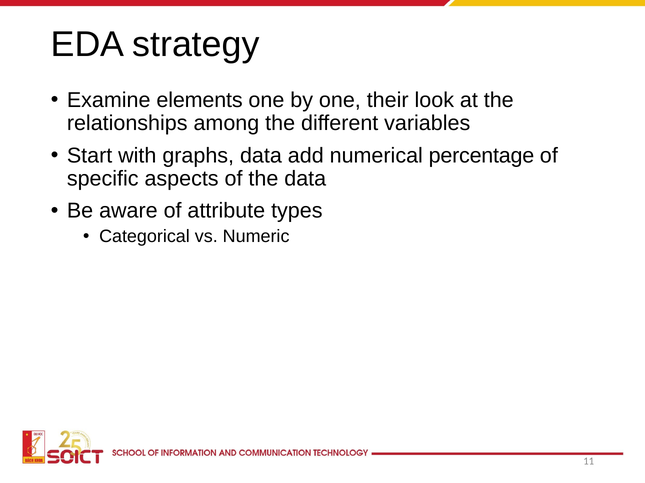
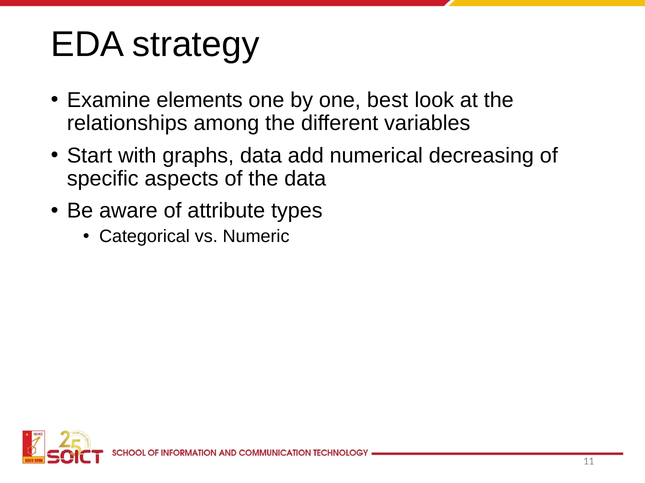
their: their -> best (388, 100)
percentage: percentage -> decreasing (481, 156)
